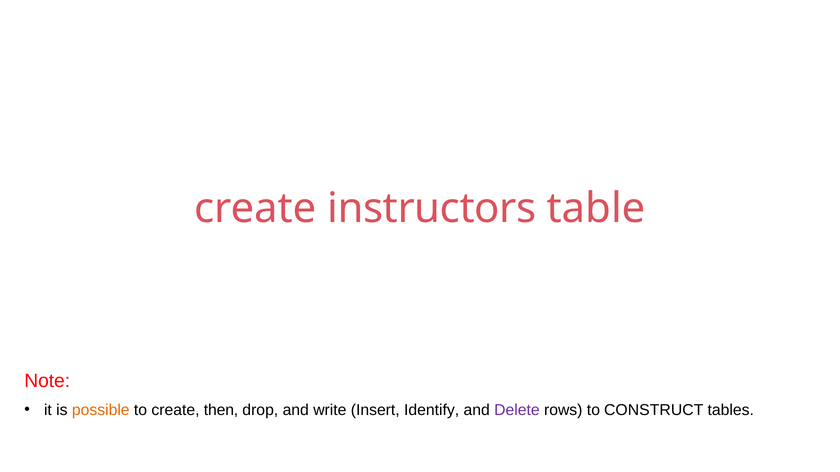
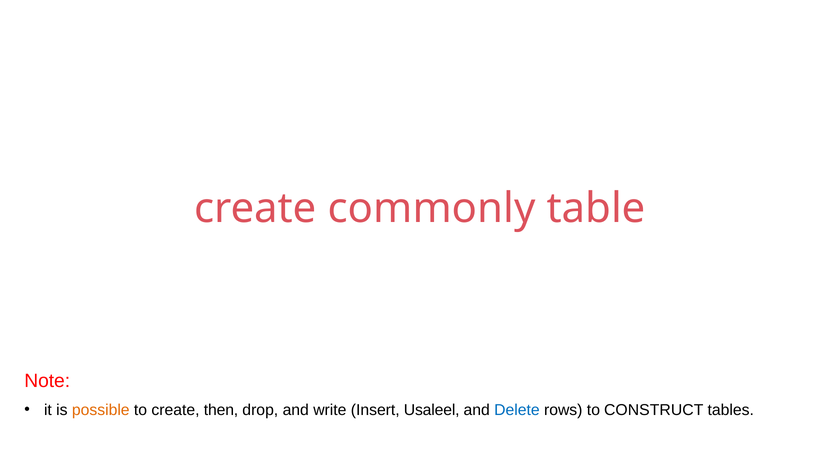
instructors: instructors -> commonly (432, 209)
Identify: Identify -> Usaleel (432, 410)
Delete colour: purple -> blue (517, 410)
